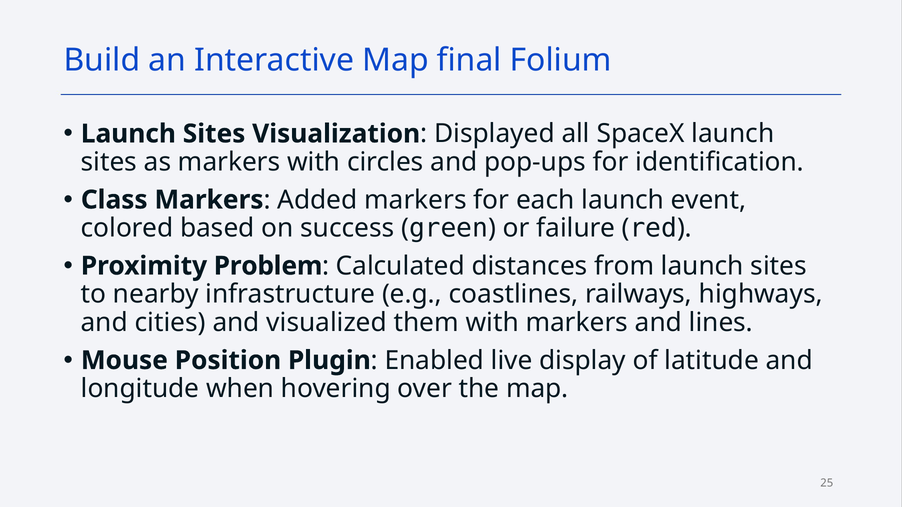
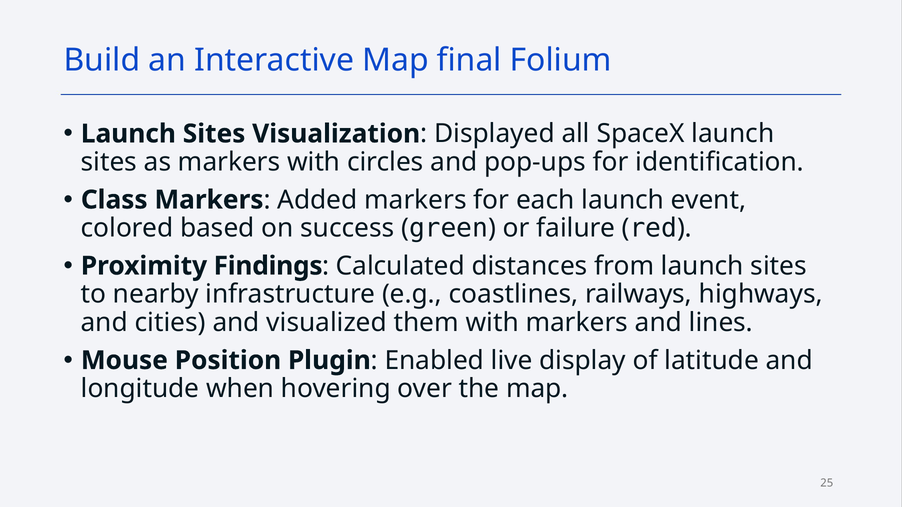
Problem: Problem -> Findings (268, 266)
